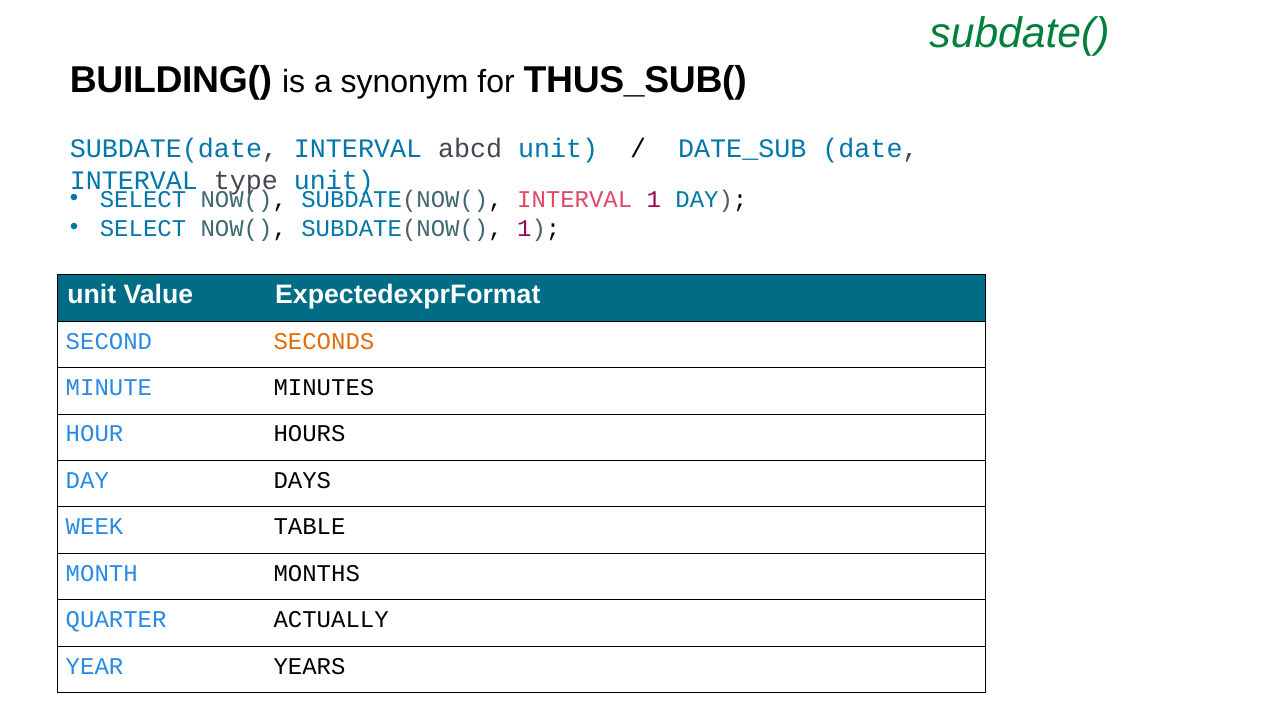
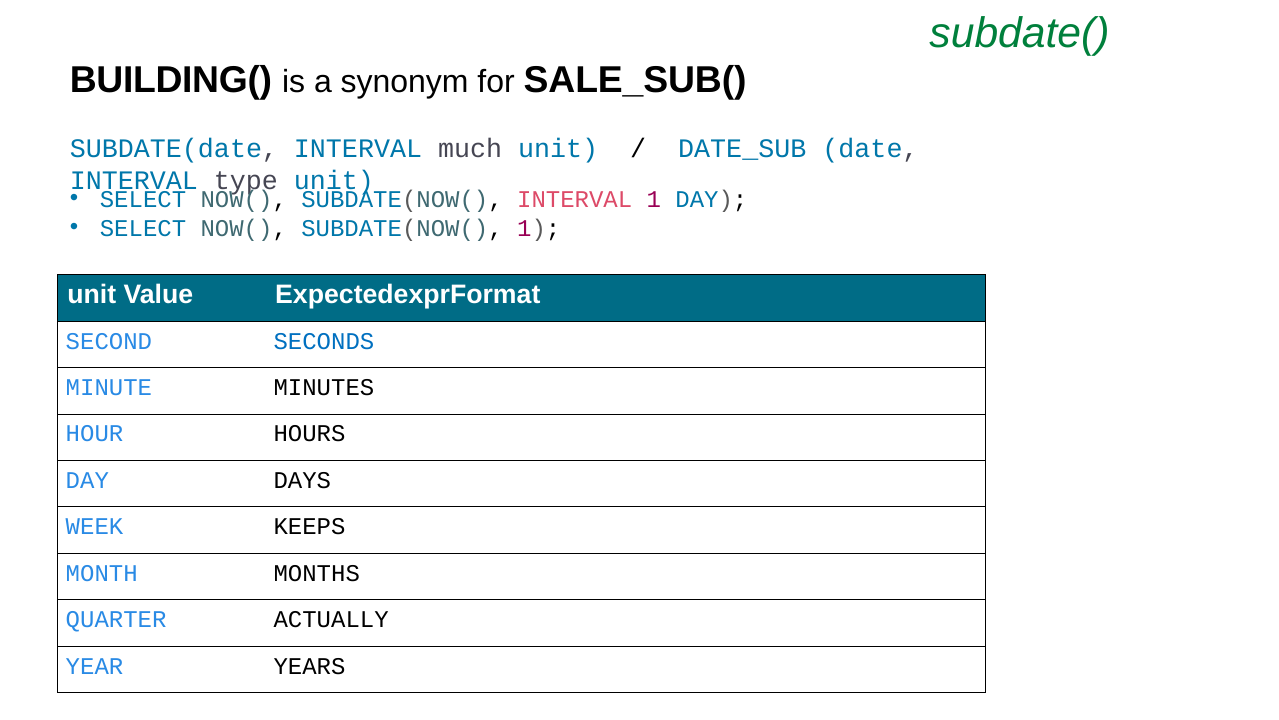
THUS_SUB(: THUS_SUB( -> SALE_SUB( (635, 80)
abcd: abcd -> much (470, 148)
SECONDS colour: orange -> blue (324, 341)
TABLE: TABLE -> KEEPS (310, 526)
